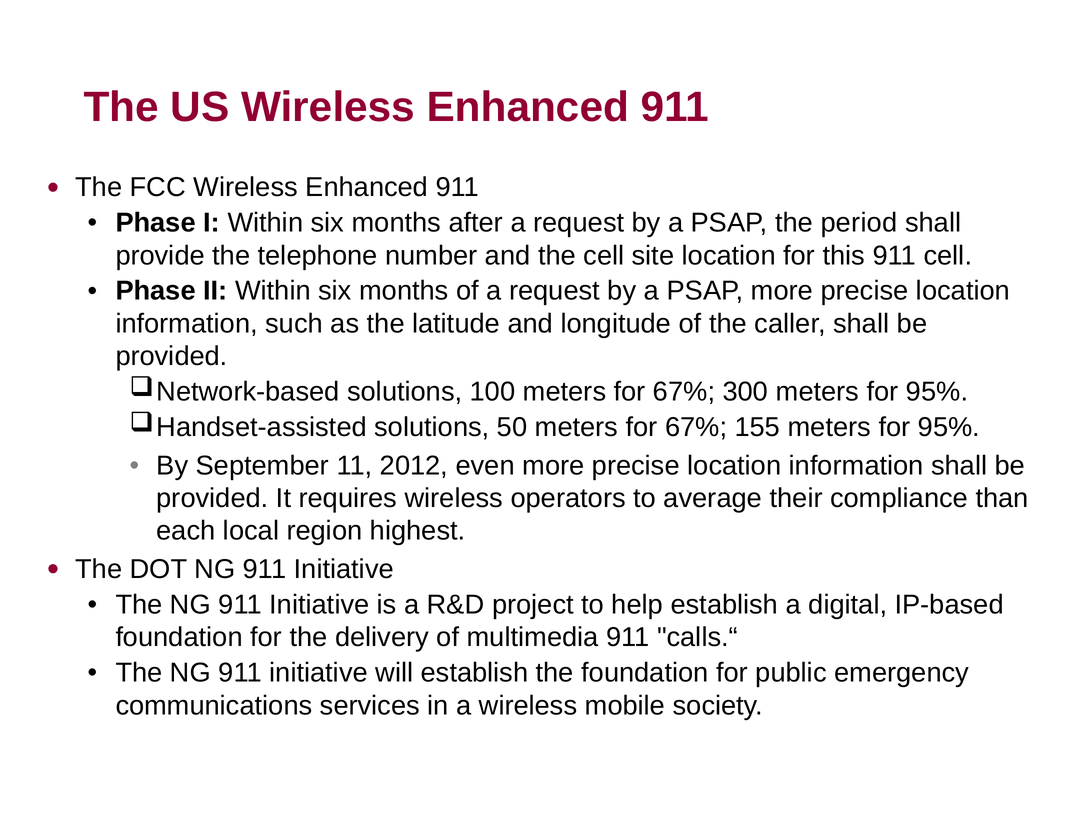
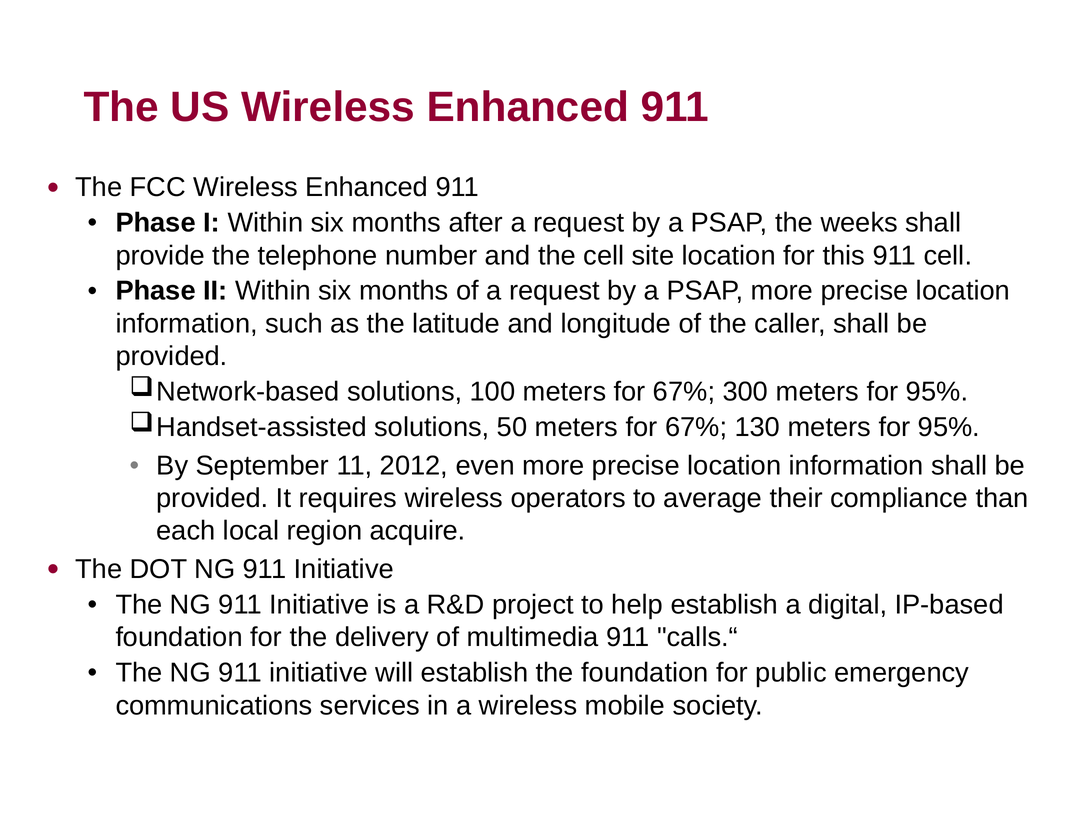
period: period -> weeks (859, 223)
155: 155 -> 130 (757, 427)
highest: highest -> acquire (418, 531)
